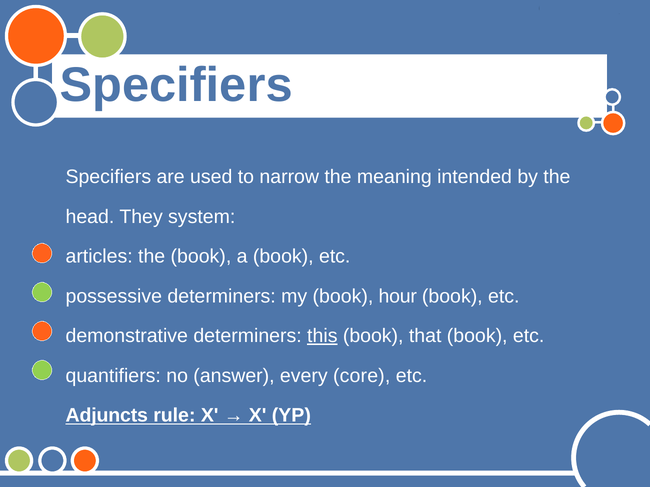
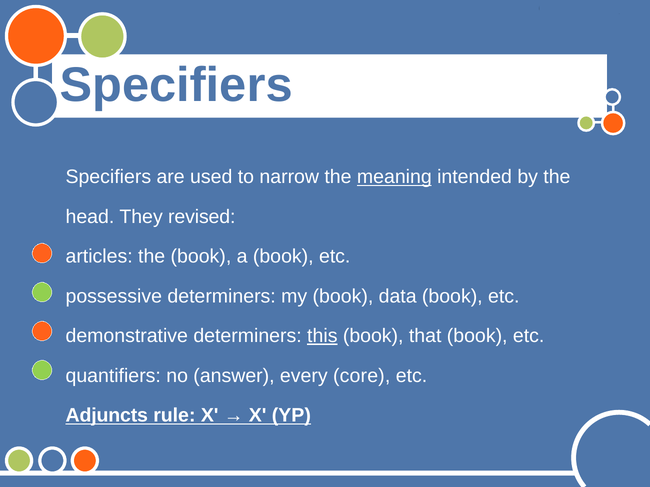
meaning underline: none -> present (394, 177)
system: system -> revised (202, 217)
hour: hour -> data (398, 296)
